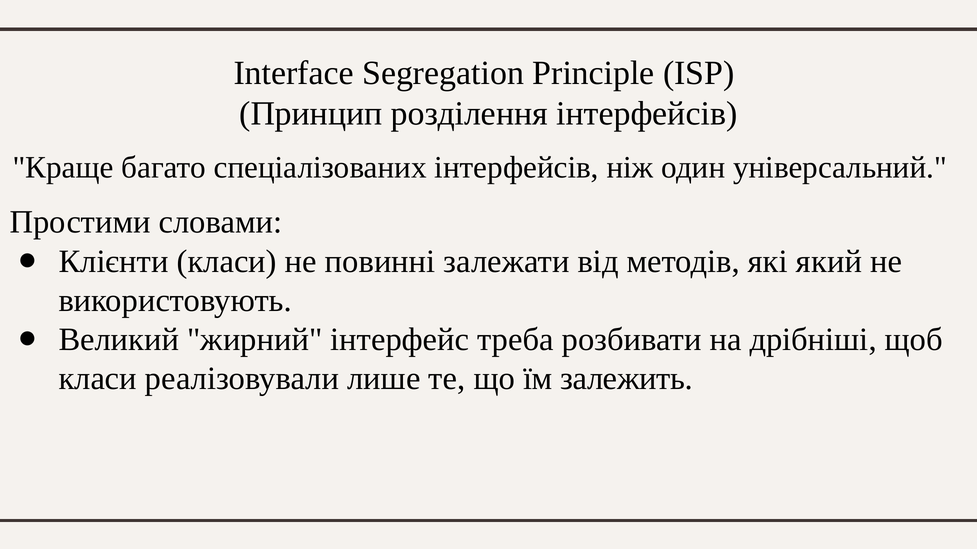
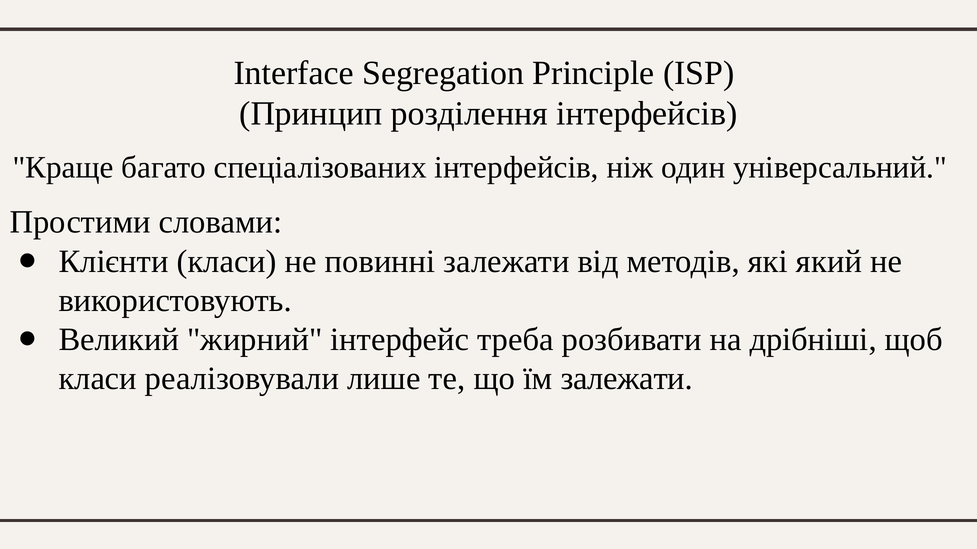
їм залежить: залежить -> залежати (627, 379)
